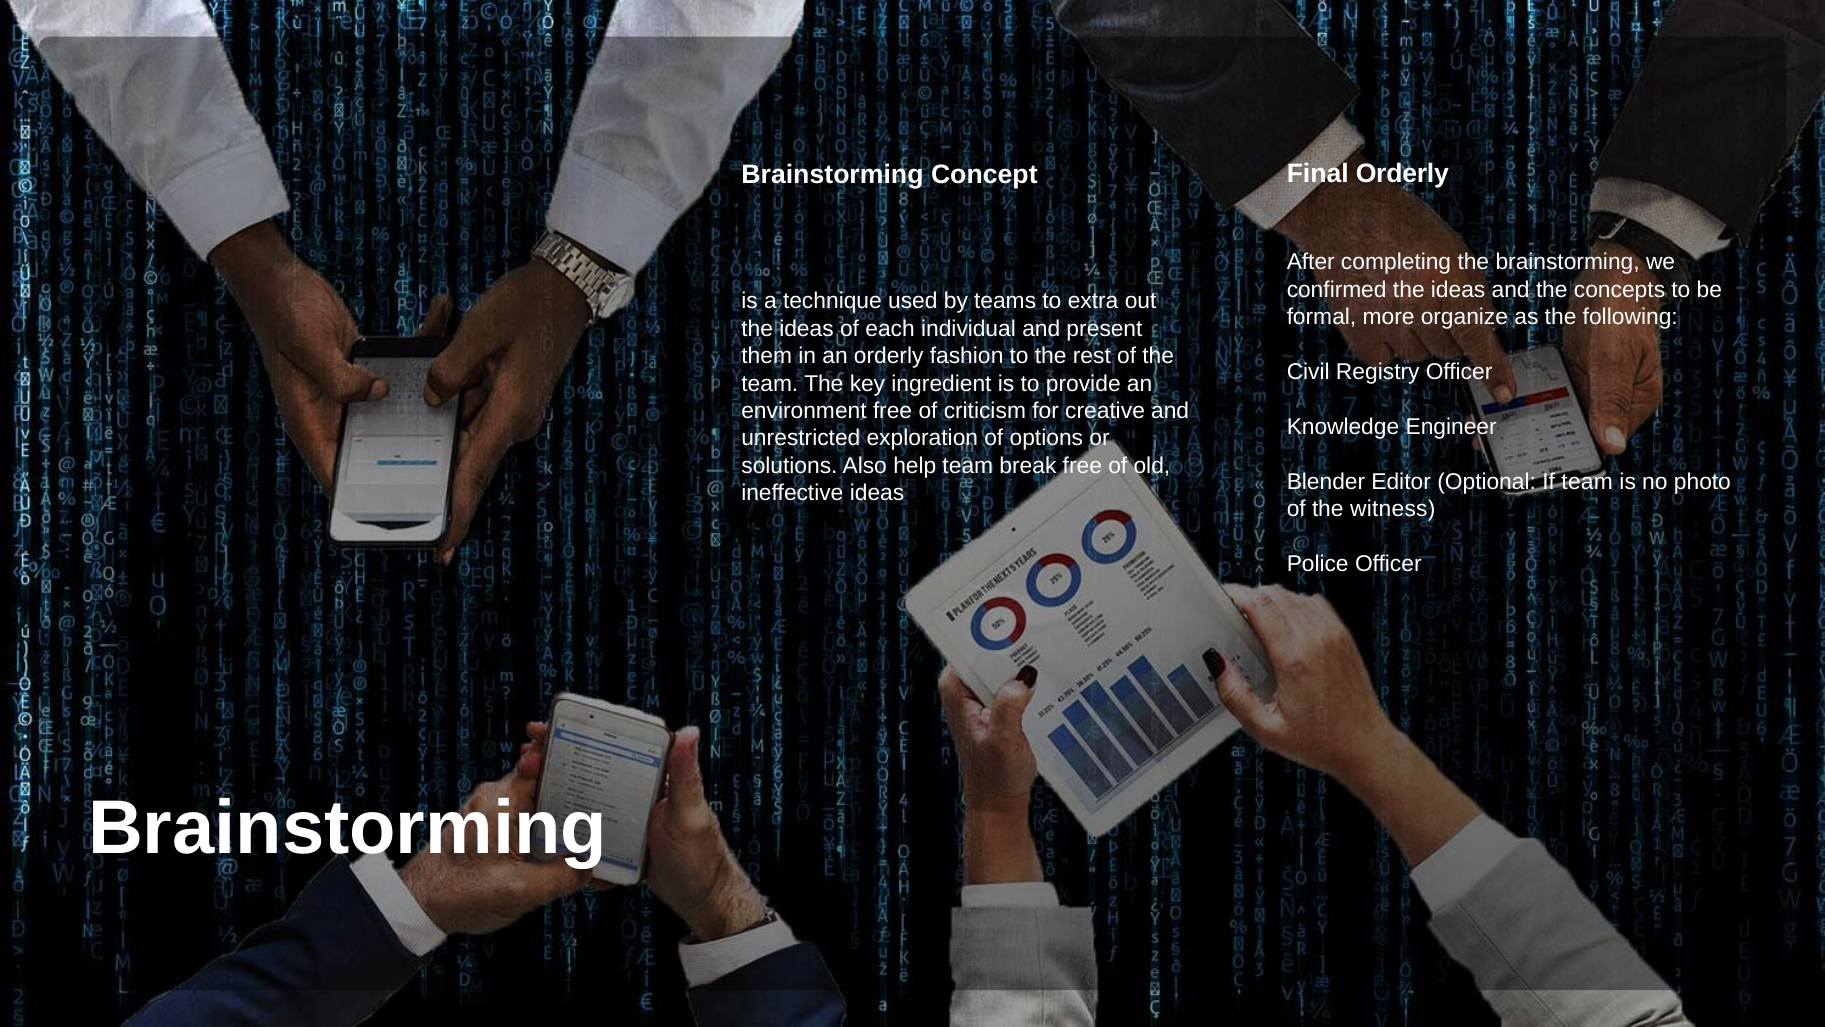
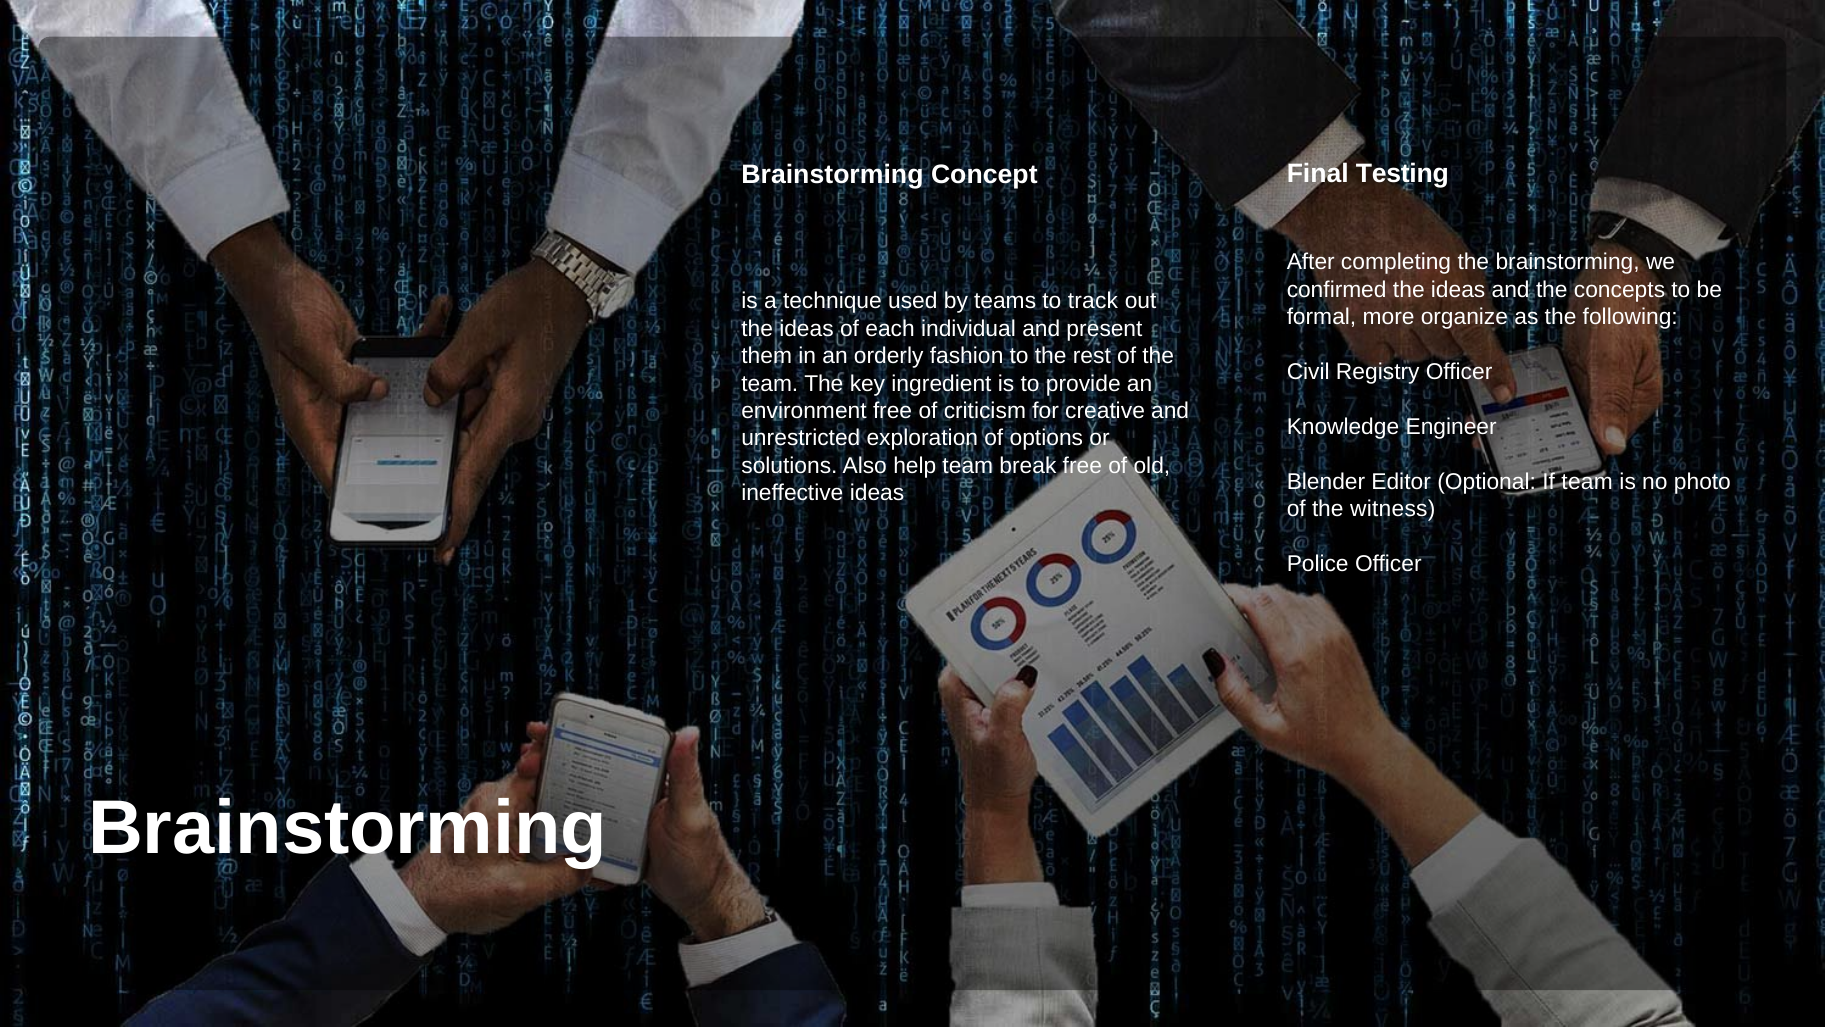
Final Orderly: Orderly -> Testing (1402, 174)
extra: extra -> track (1093, 301)
